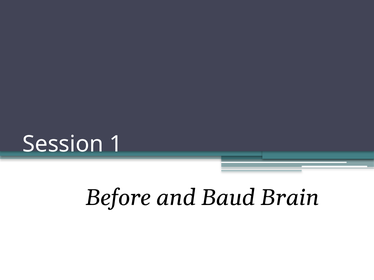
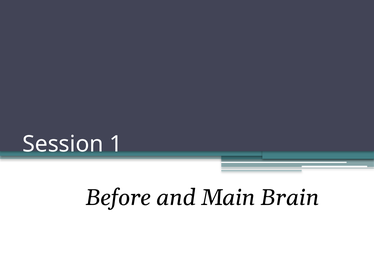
Baud: Baud -> Main (228, 198)
